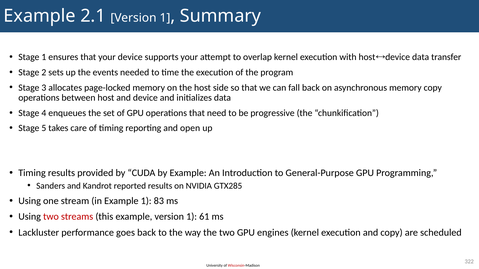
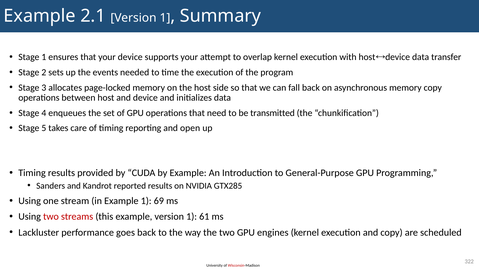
progressive: progressive -> transmitted (273, 113)
83: 83 -> 69 (159, 201)
